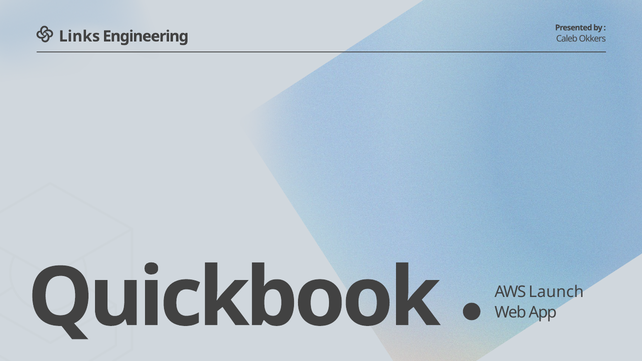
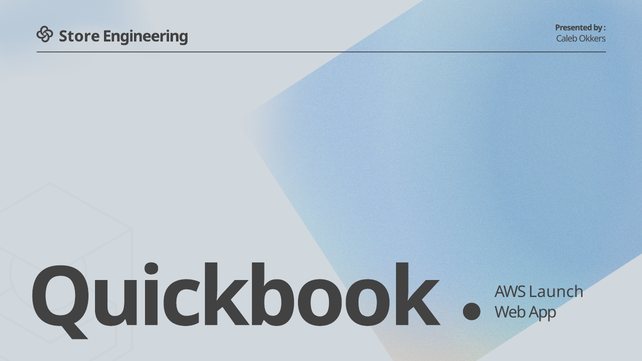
Links: Links -> Store (79, 36)
